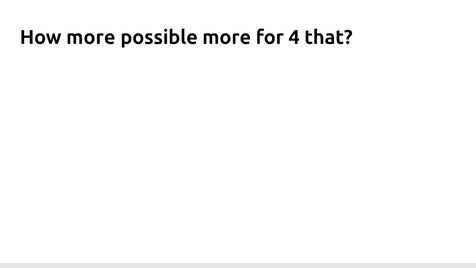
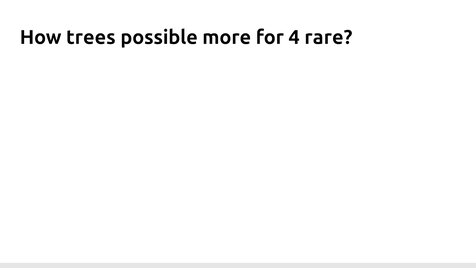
How more: more -> trees (91, 37)
that: that -> rare (328, 37)
